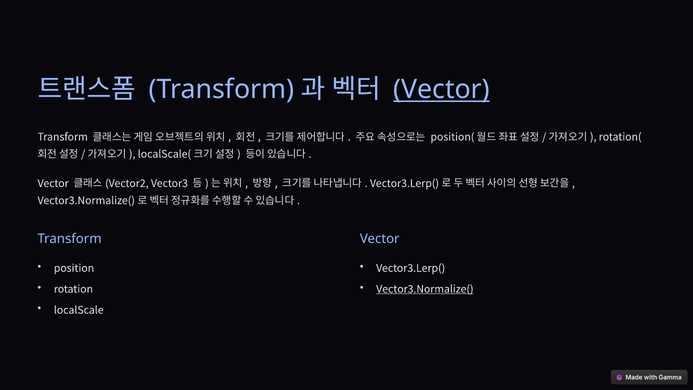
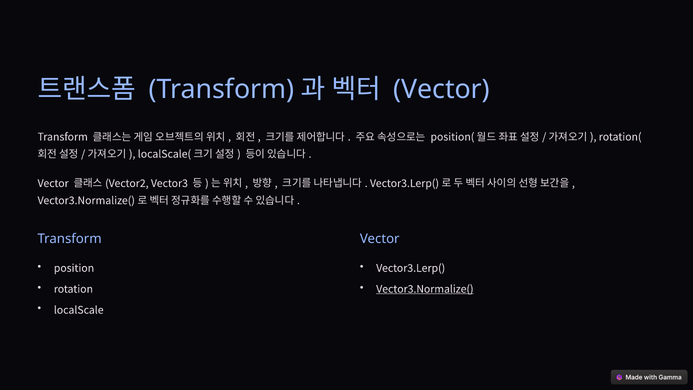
Vector underline: present -> none (442, 90)
